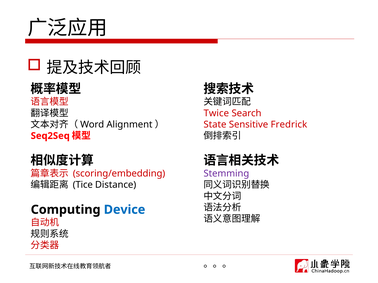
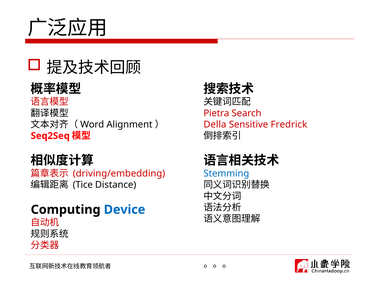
Twice: Twice -> Pietra (216, 113)
State: State -> Della (215, 125)
scoring/embedding: scoring/embedding -> driving/embedding (119, 174)
Stemming colour: purple -> blue (226, 174)
